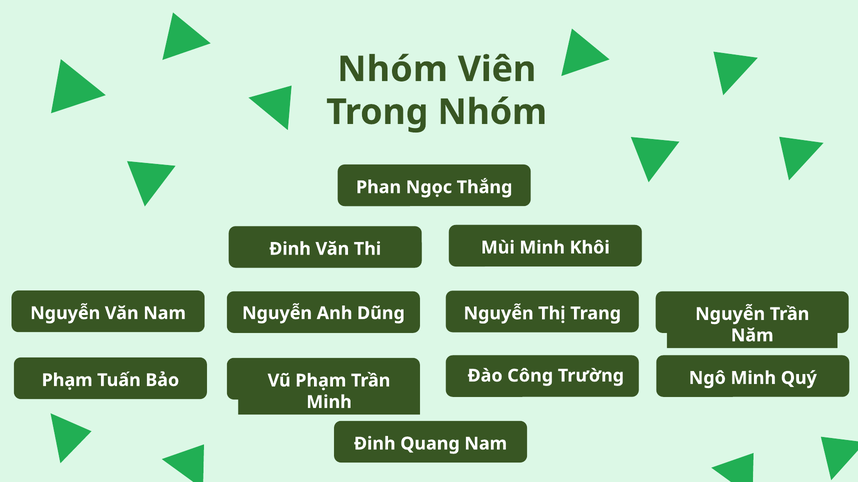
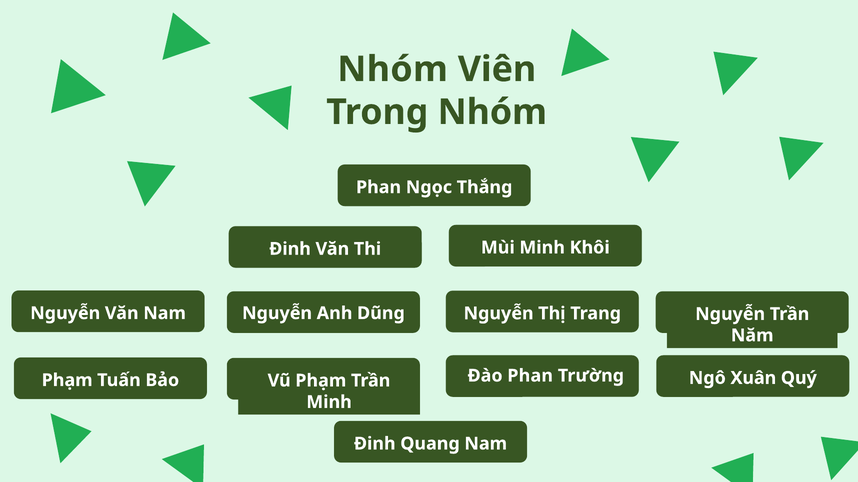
Công: Công -> Phan (530, 376)
Ngô Minh: Minh -> Xuân (753, 378)
